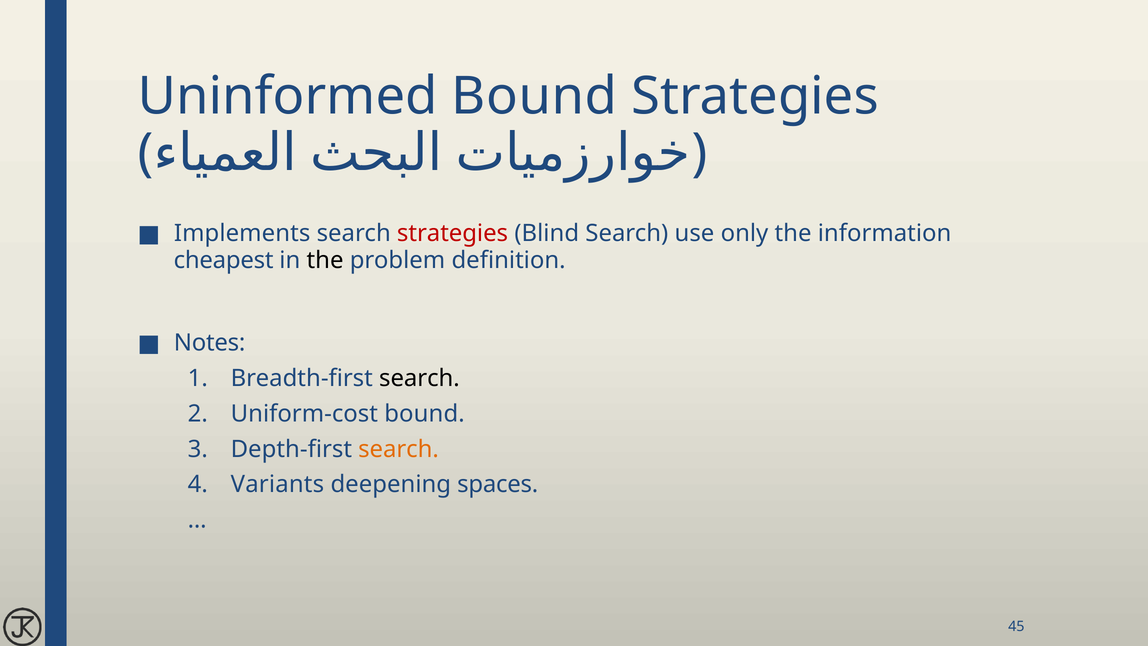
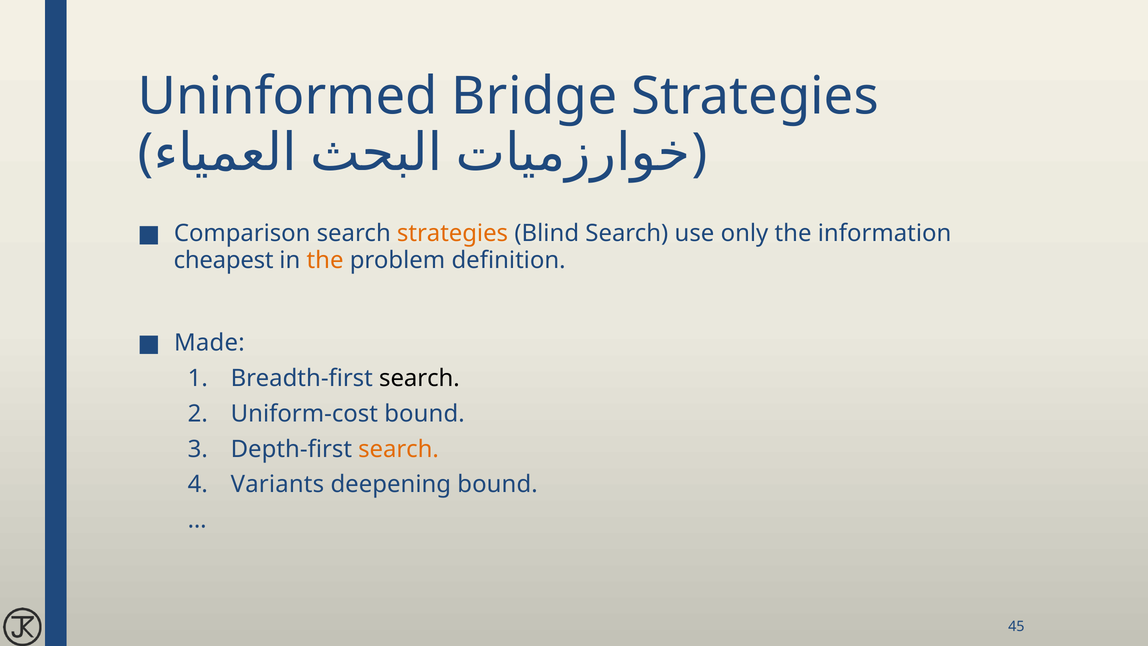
Uninformed Bound: Bound -> Bridge (534, 96)
Implements: Implements -> Comparison (242, 233)
strategies colour: red -> orange (453, 233)
the colour: black -> orange (325, 260)
Notes: Notes -> Made (209, 343)
deepening spaces: spaces -> bound (498, 484)
